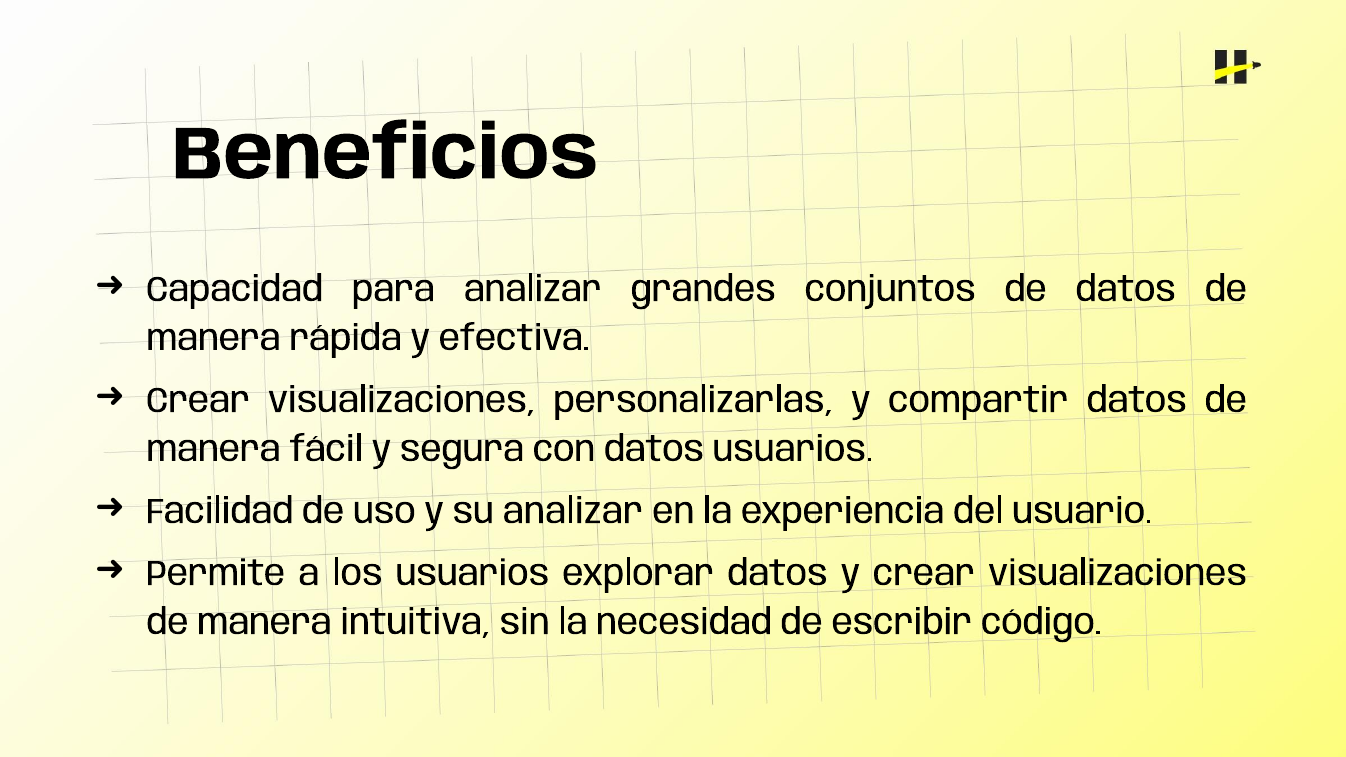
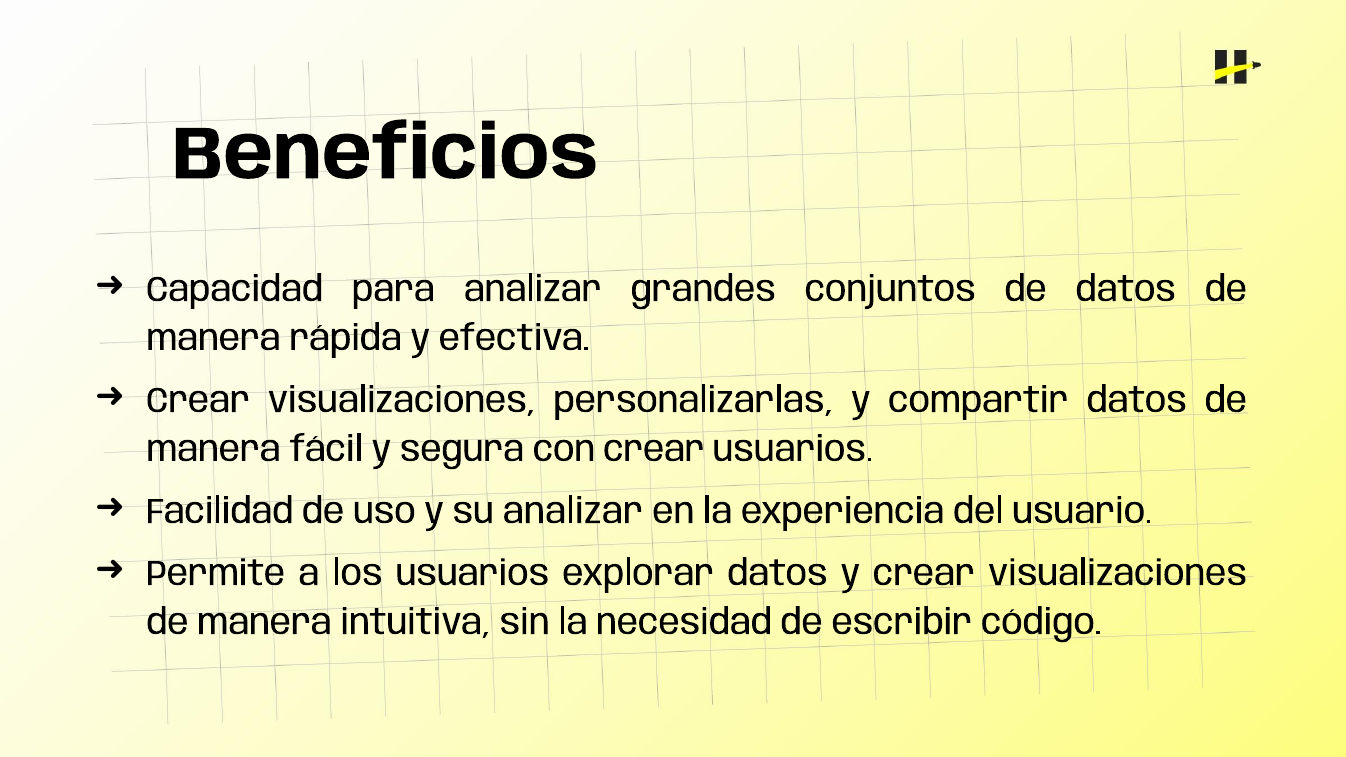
con datos: datos -> crear (654, 449)
